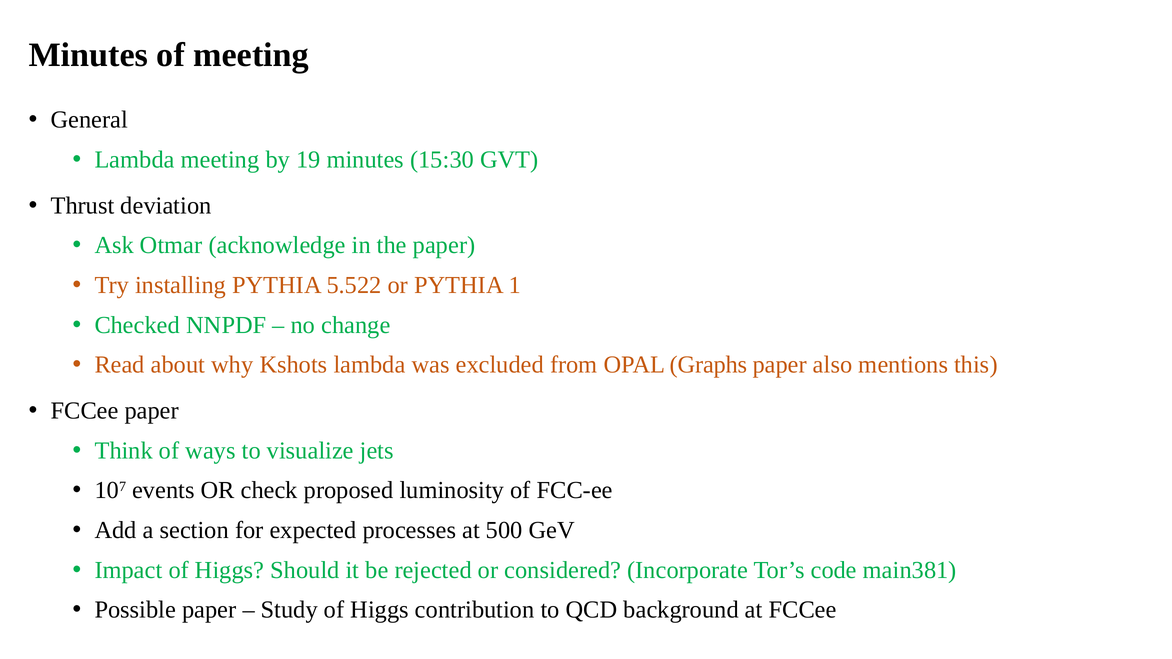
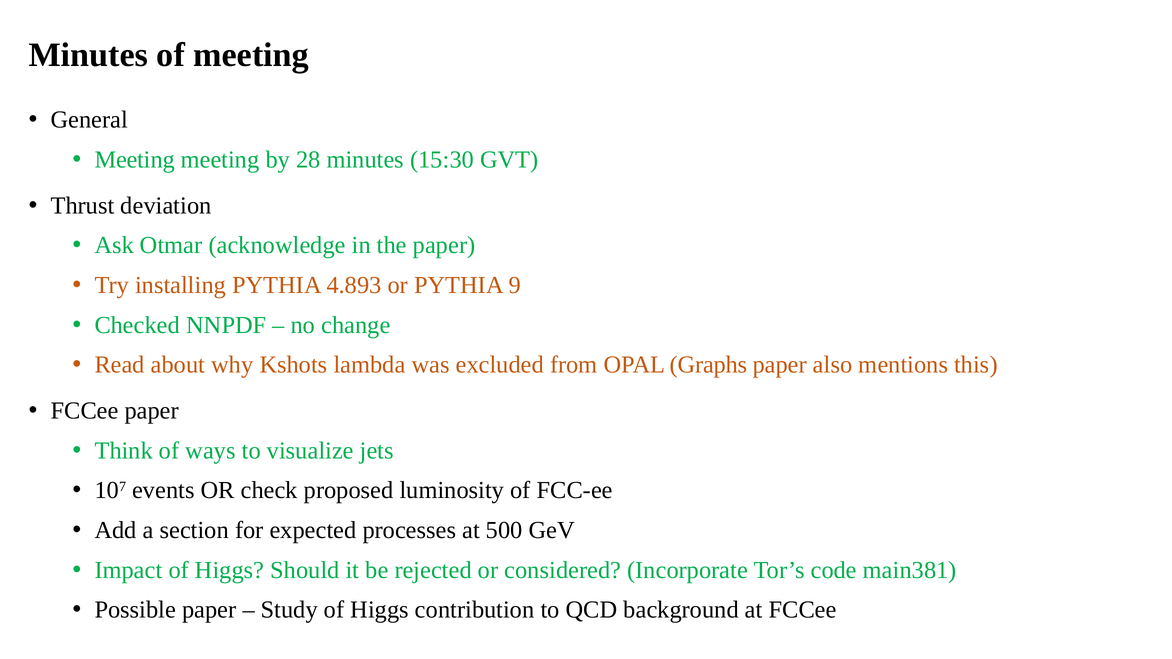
Lambda: Lambda -> Meeting (135, 160)
19: 19 -> 28 (308, 160)
5.522: 5.522 -> 4.893 (354, 285)
1: 1 -> 9 (515, 285)
